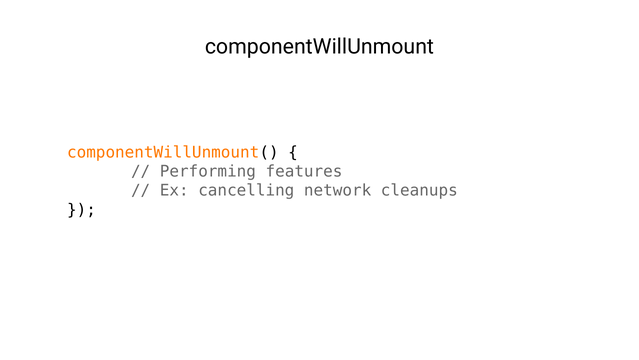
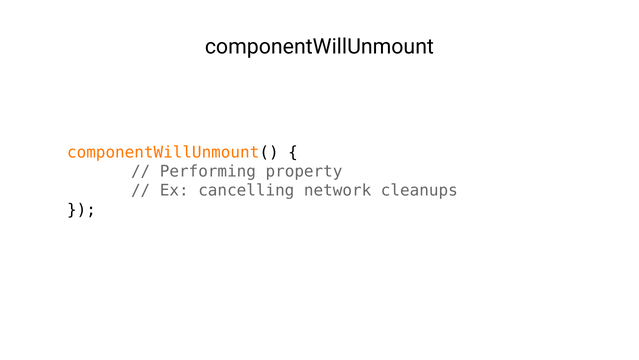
features: features -> property (304, 171)
